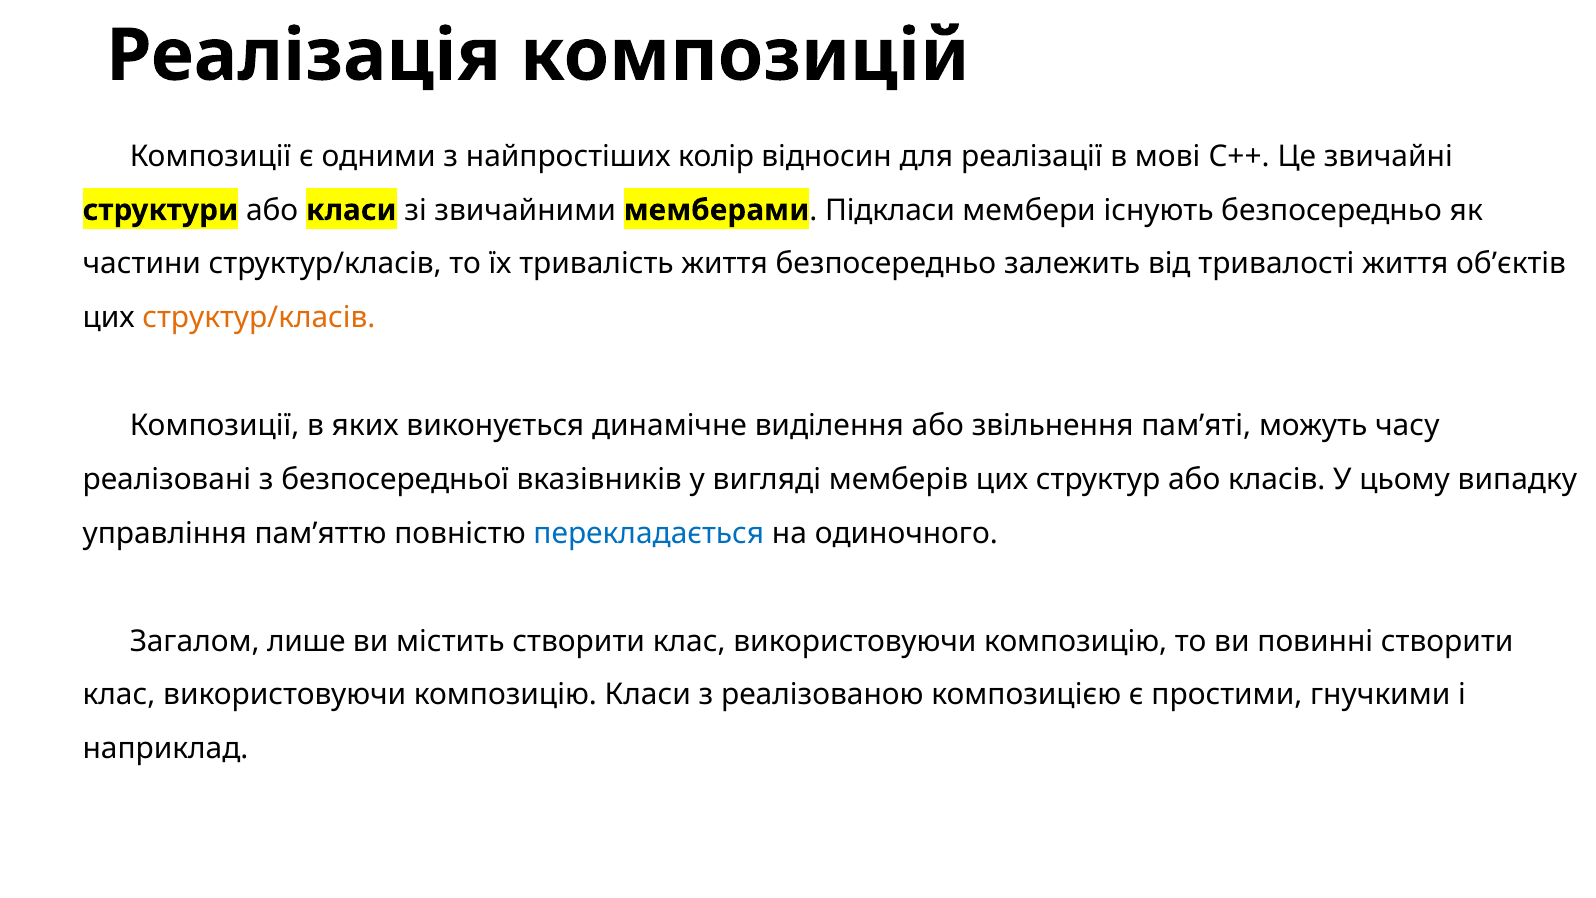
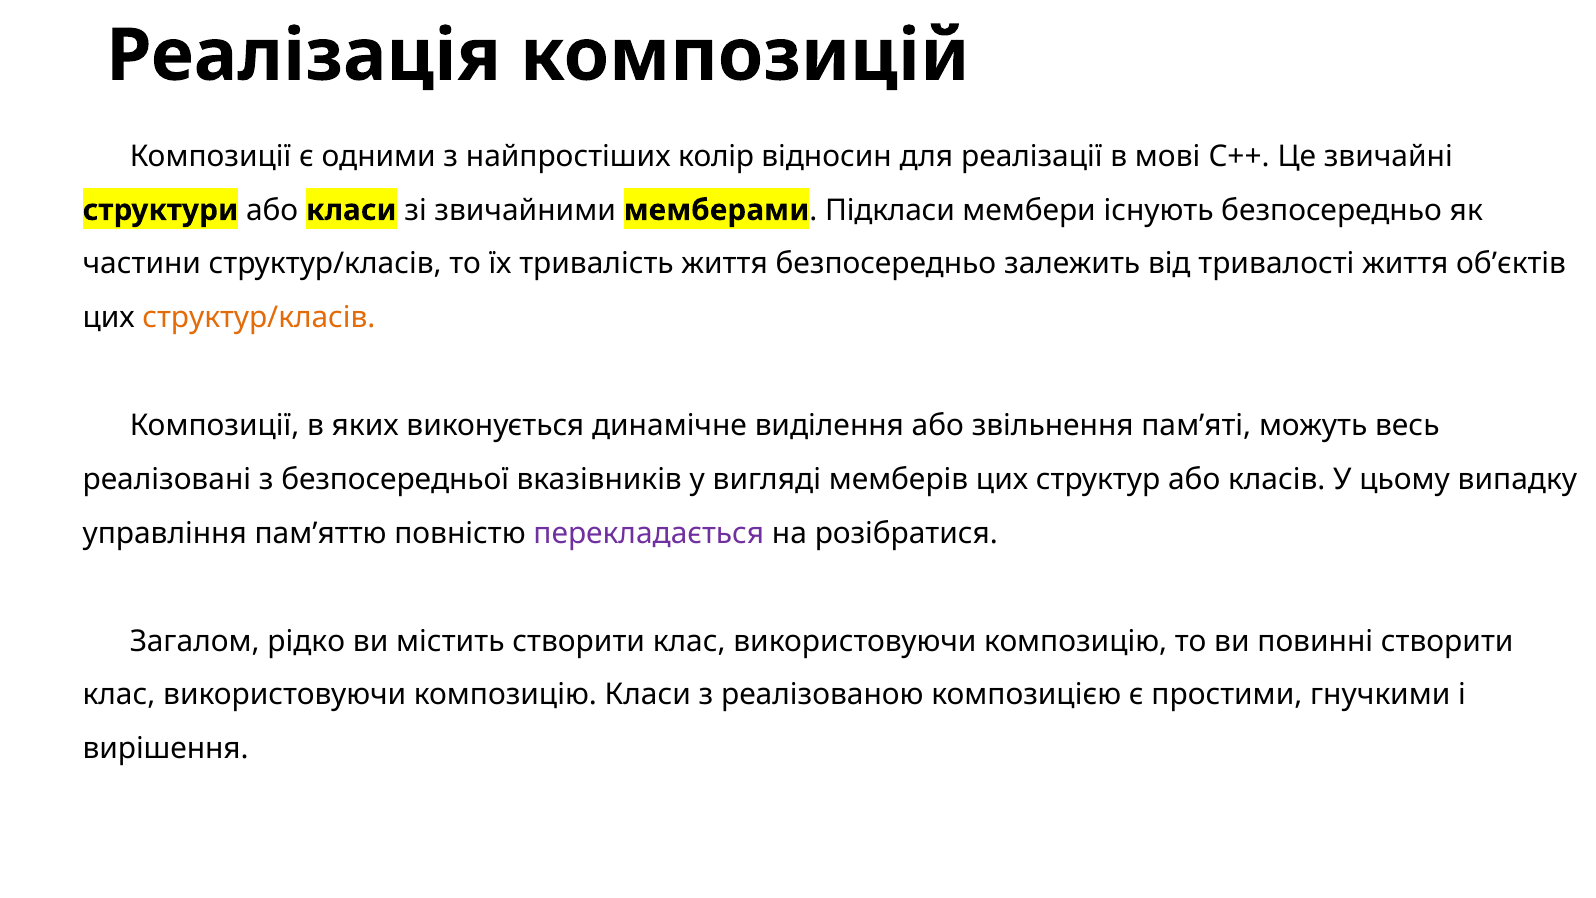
часу: часу -> весь (1407, 426)
перекладається colour: blue -> purple (649, 533)
одиночного: одиночного -> розібратися (906, 533)
лише: лише -> рідко (306, 641)
наприклад: наприклад -> вирішення (166, 749)
